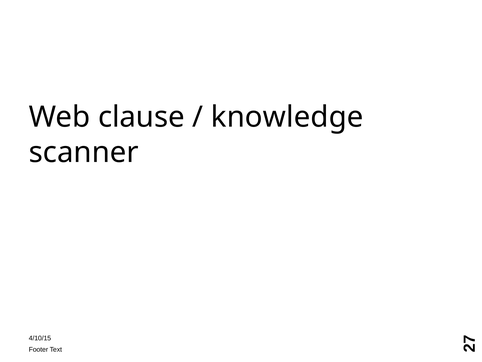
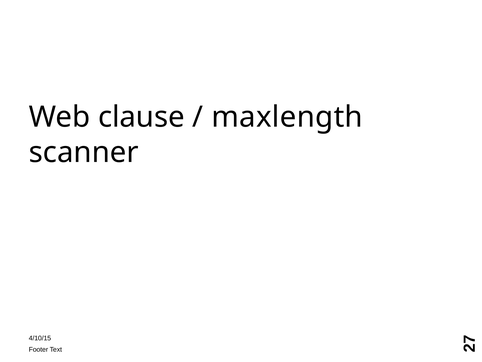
knowledge: knowledge -> maxlength (287, 117)
